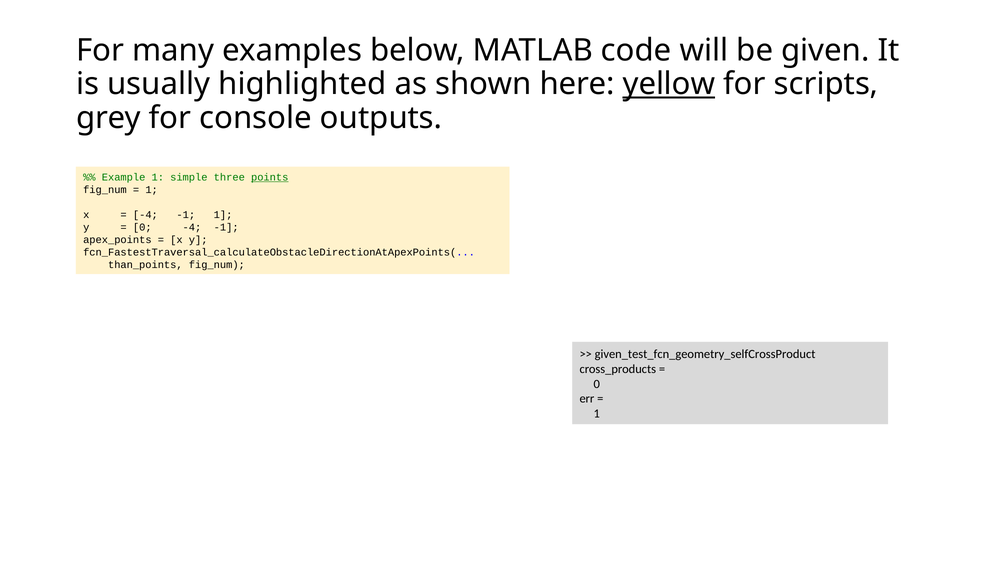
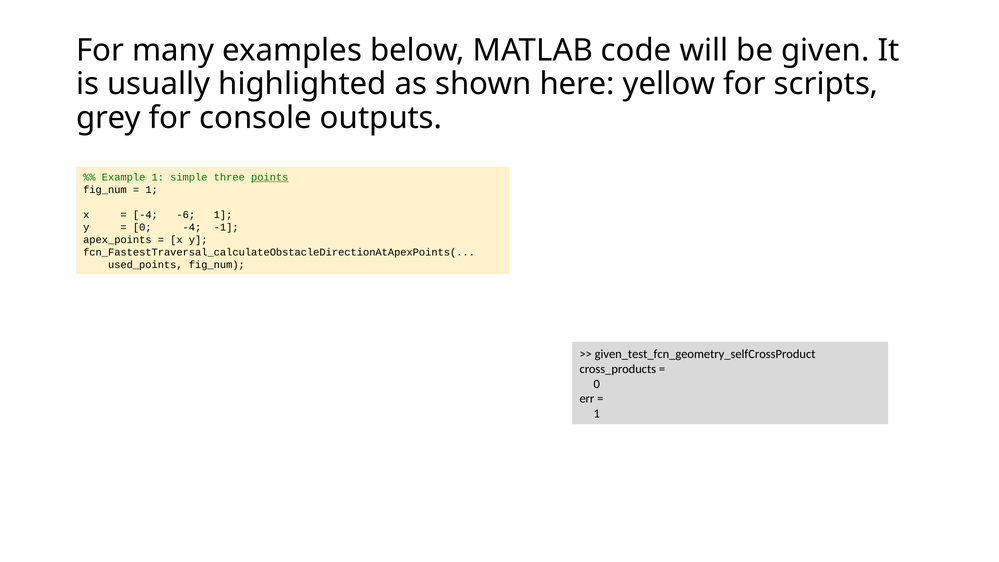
yellow underline: present -> none (669, 84)
-1: -1 -> -6 (186, 215)
than_points: than_points -> used_points (145, 265)
